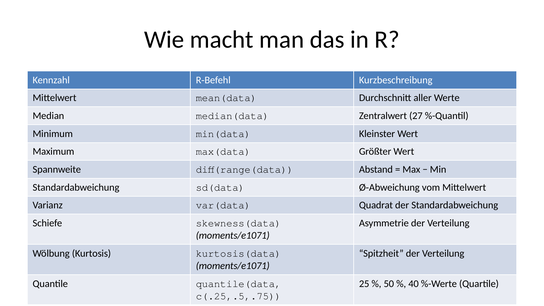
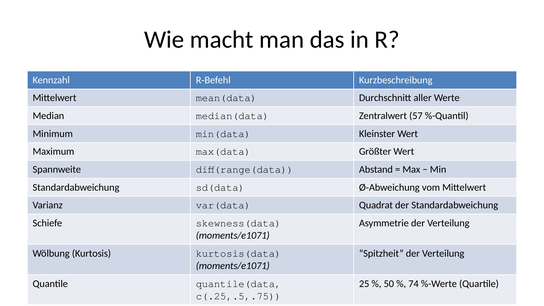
27: 27 -> 57 (416, 116)
40: 40 -> 74 (414, 284)
